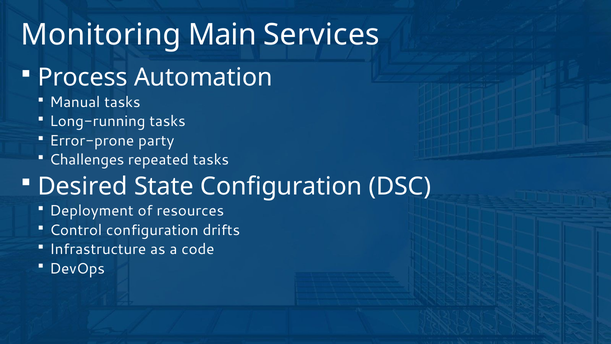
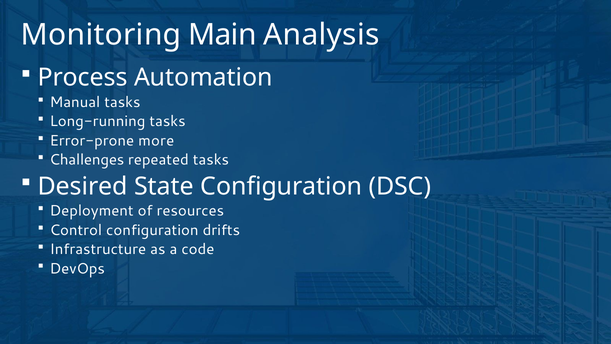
Services: Services -> Analysis (321, 35)
party: party -> more (156, 140)
